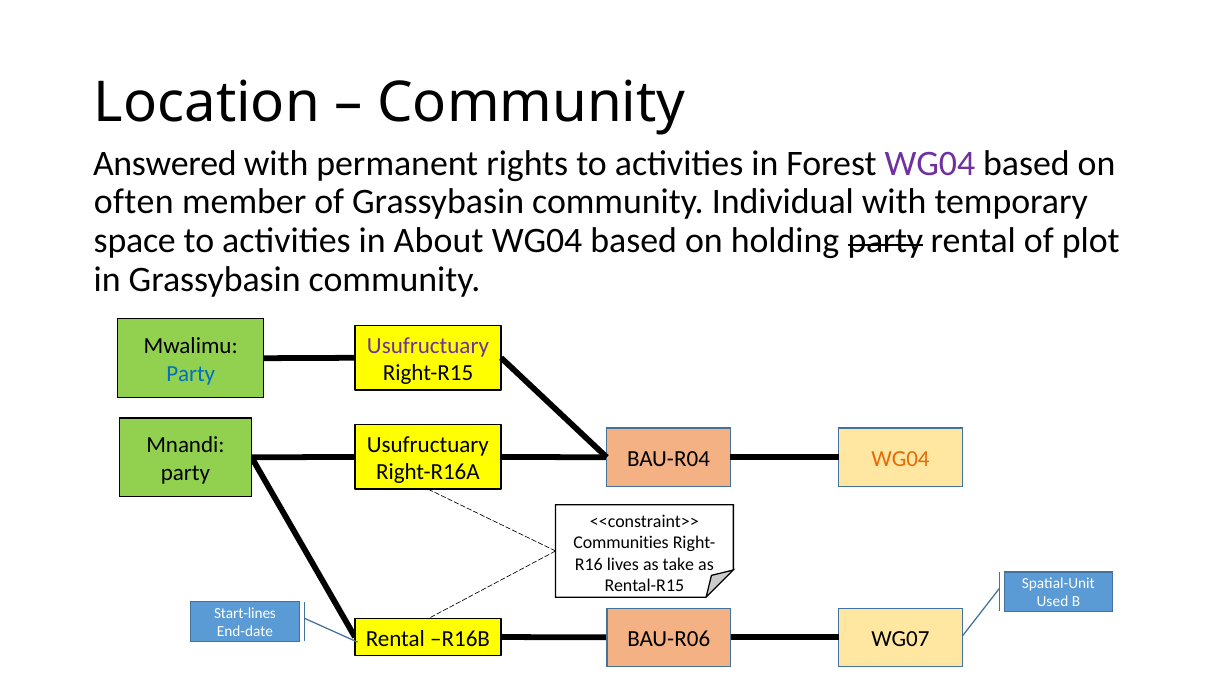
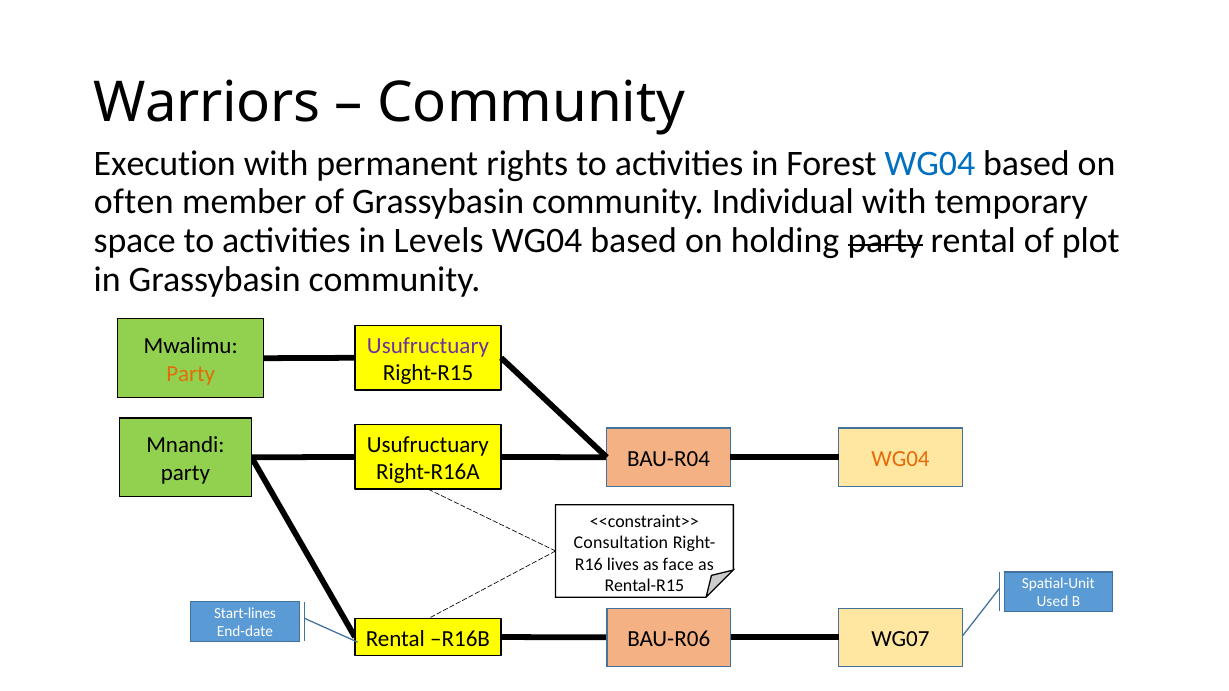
Location: Location -> Warriors (207, 103)
Answered: Answered -> Execution (165, 164)
WG04 colour: purple -> blue (930, 164)
About: About -> Levels (439, 241)
Party colour: blue -> orange (191, 374)
Communities: Communities -> Consultation (621, 543)
take: take -> face (678, 565)
